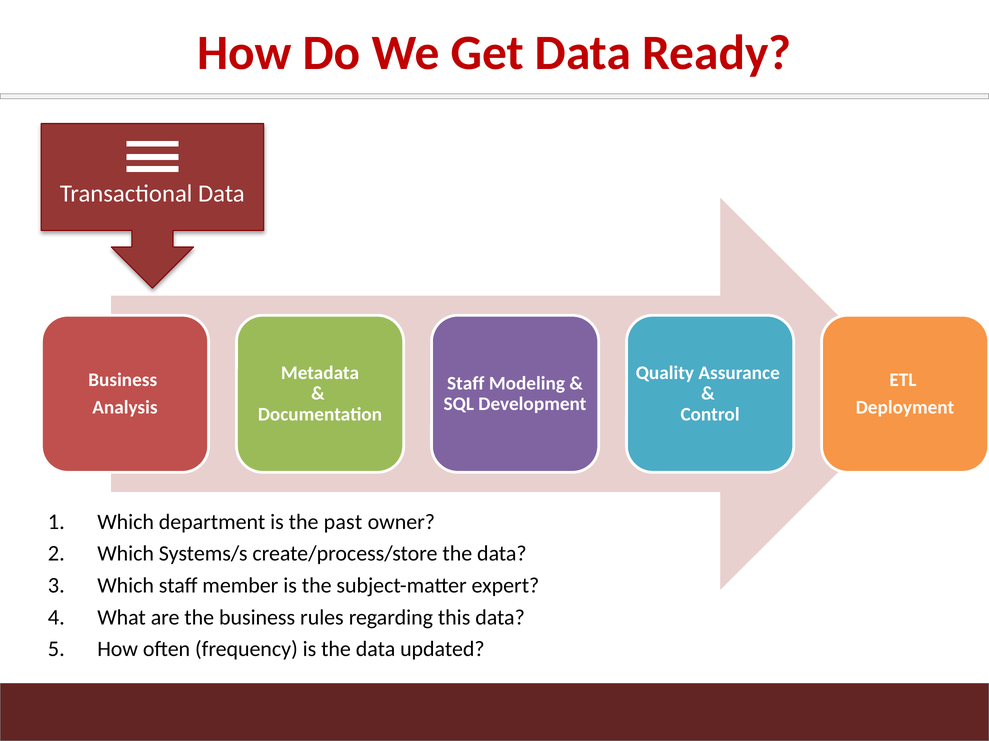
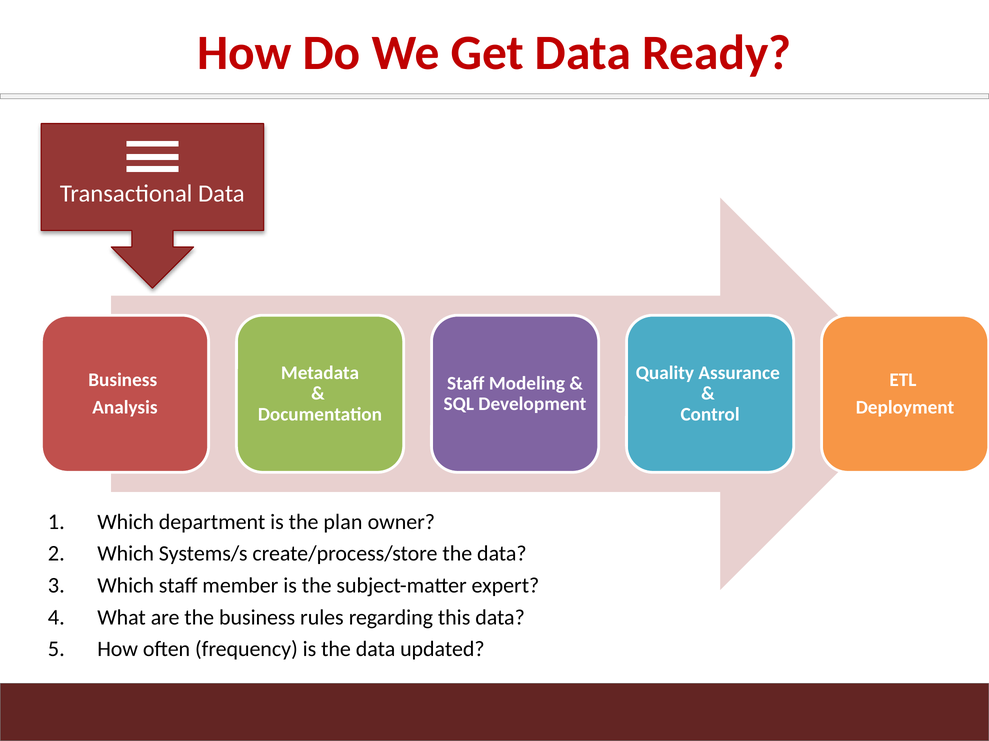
past: past -> plan (343, 522)
